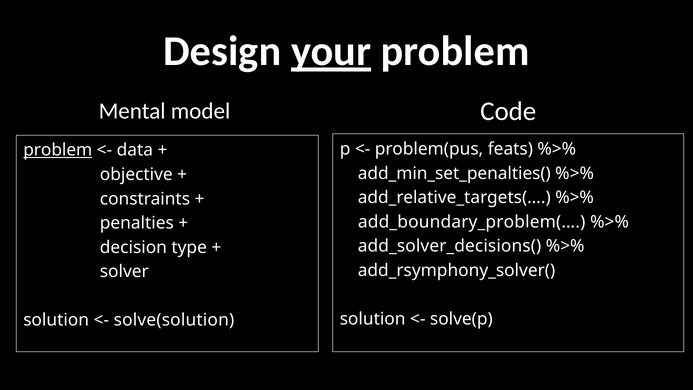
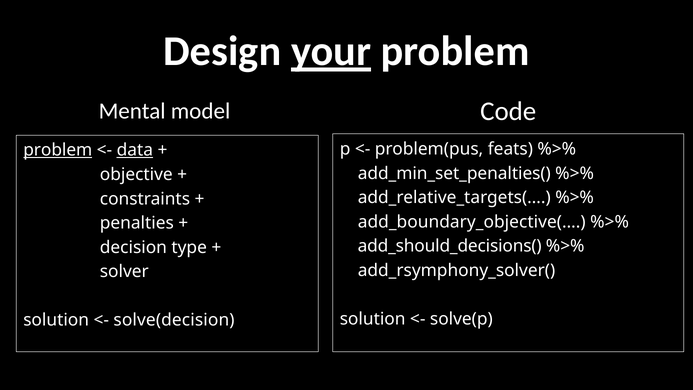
data underline: none -> present (135, 150)
add_boundary_problem(…: add_boundary_problem(… -> add_boundary_objective(… (472, 222)
add_solver_decisions(: add_solver_decisions( -> add_should_decisions( (450, 246)
solve(solution: solve(solution -> solve(decision (174, 320)
